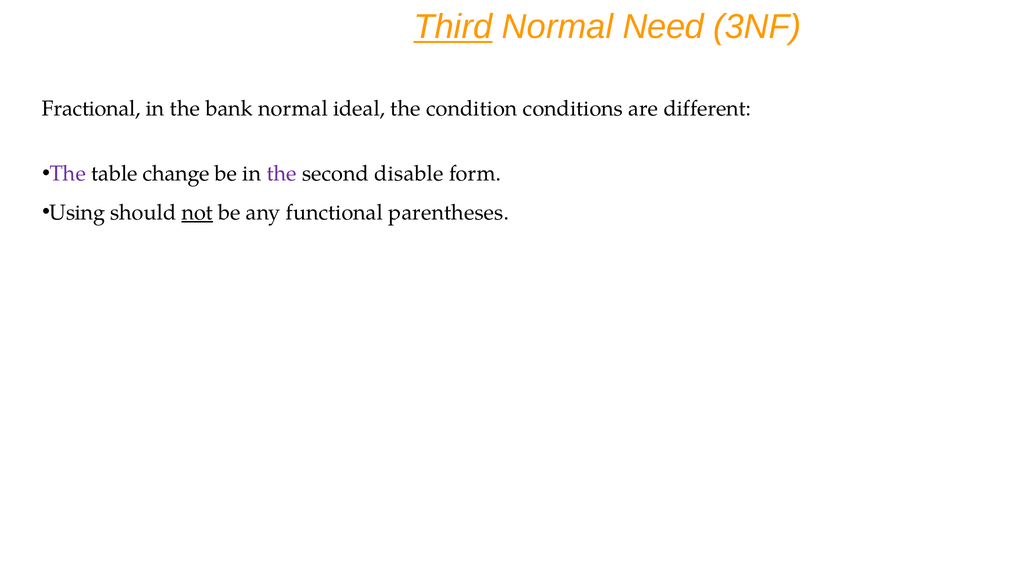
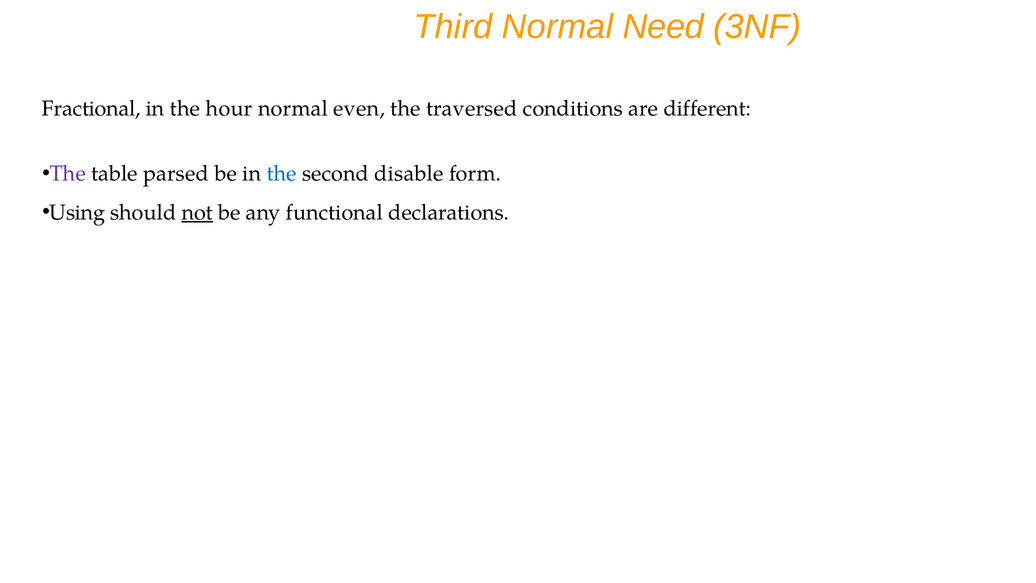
Third underline: present -> none (453, 27)
bank: bank -> hour (229, 109)
ideal: ideal -> even (359, 109)
condition: condition -> traversed (472, 109)
change: change -> parsed (176, 174)
the colour: purple -> blue (282, 174)
parentheses: parentheses -> declarations (449, 212)
